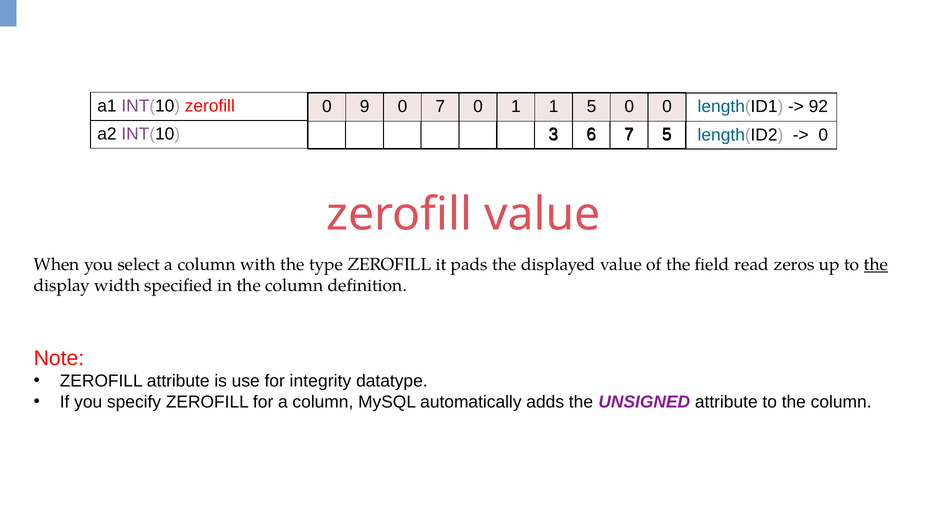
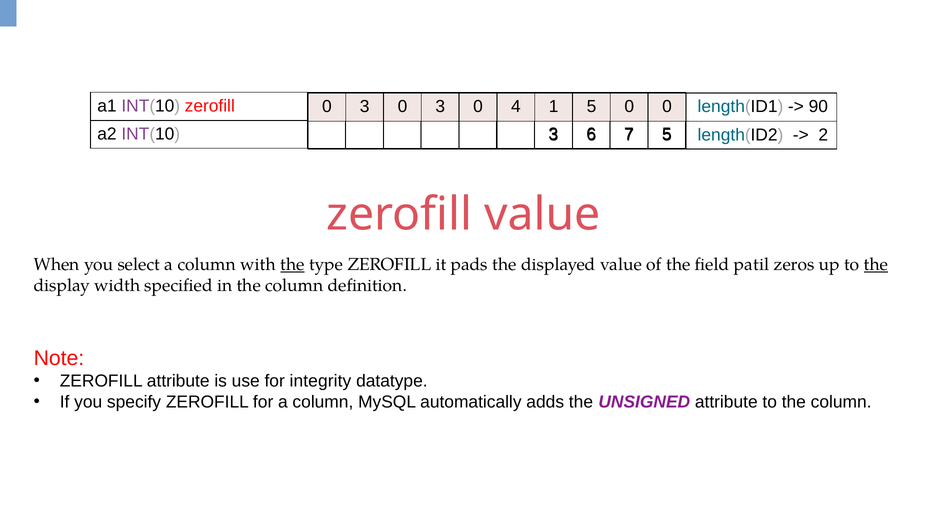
9: 9 -> 3 (365, 107)
7: 7 -> 3 (440, 107)
0 1: 1 -> 4 (516, 107)
92: 92 -> 90 (818, 107)
0: 0 -> 2 (823, 135)
the underline: none -> present (292, 265)
read: read -> patil (752, 265)
